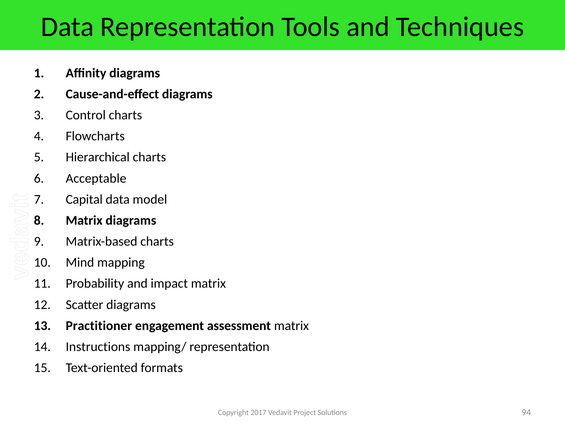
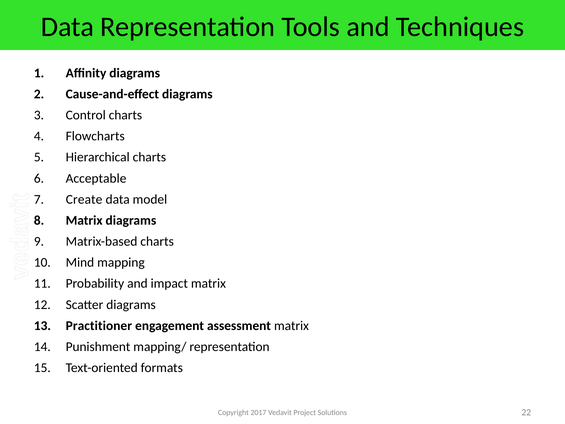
Capital: Capital -> Create (84, 199)
Instructions: Instructions -> Punishment (98, 347)
94: 94 -> 22 (526, 412)
